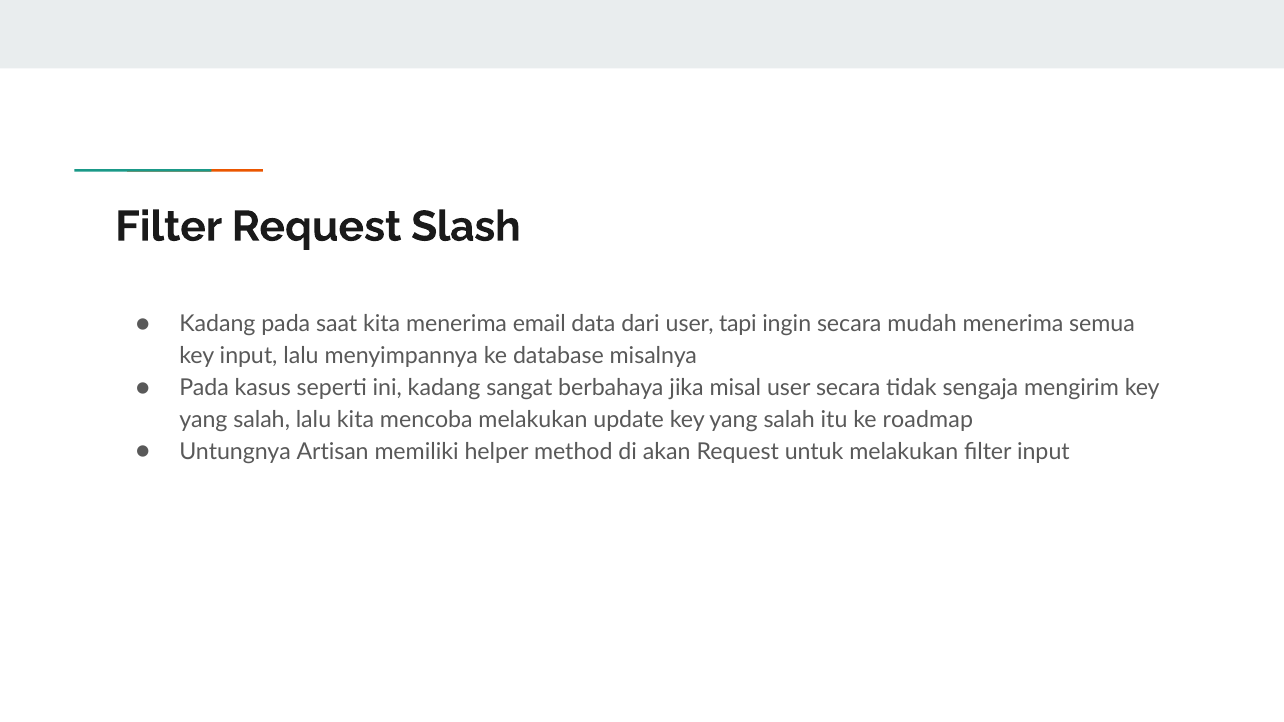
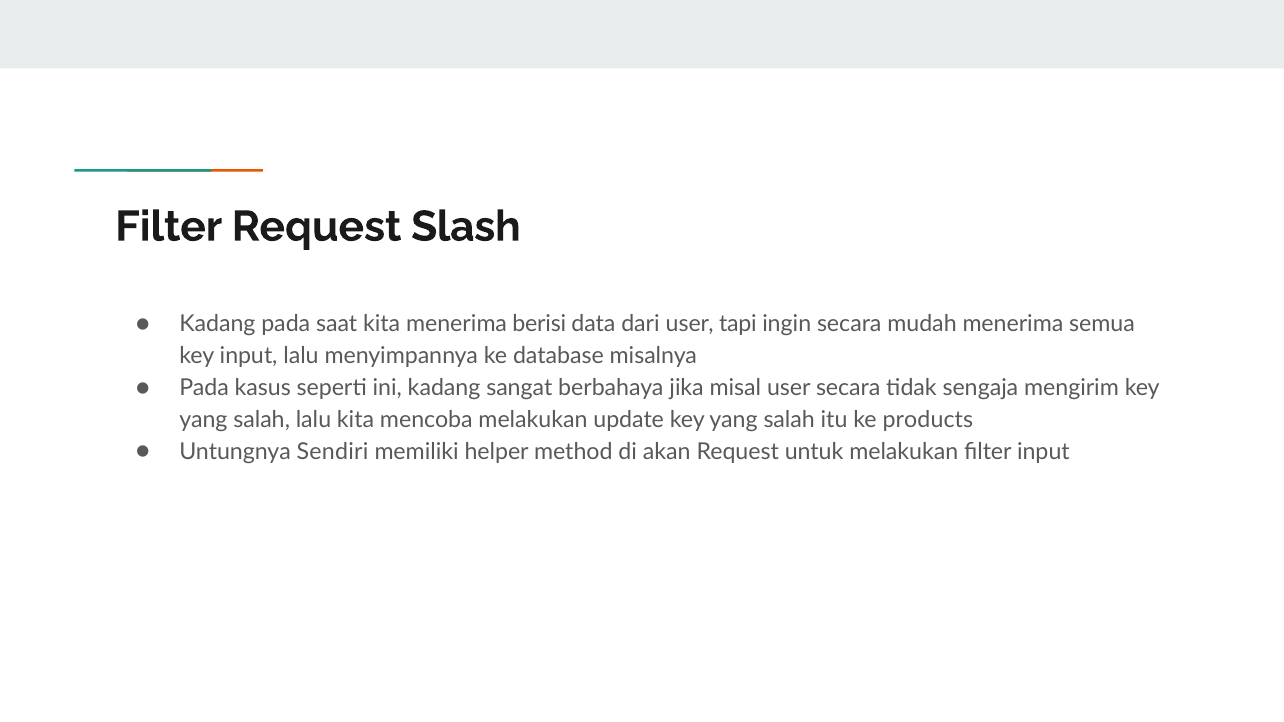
email: email -> berisi (539, 324)
roadmap: roadmap -> products (928, 420)
Artisan: Artisan -> Sendiri (332, 452)
